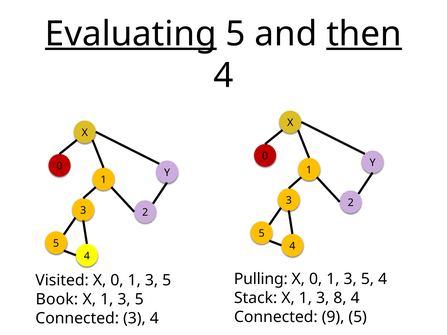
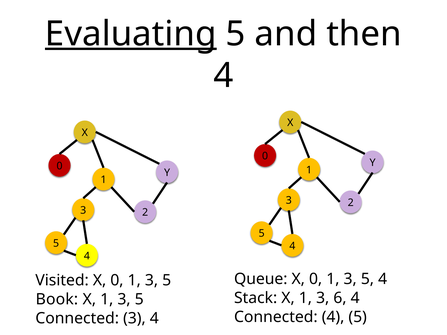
then underline: present -> none (364, 34)
Pulling: Pulling -> Queue (261, 279)
8: 8 -> 6 (340, 298)
Connected 9: 9 -> 4 (333, 317)
